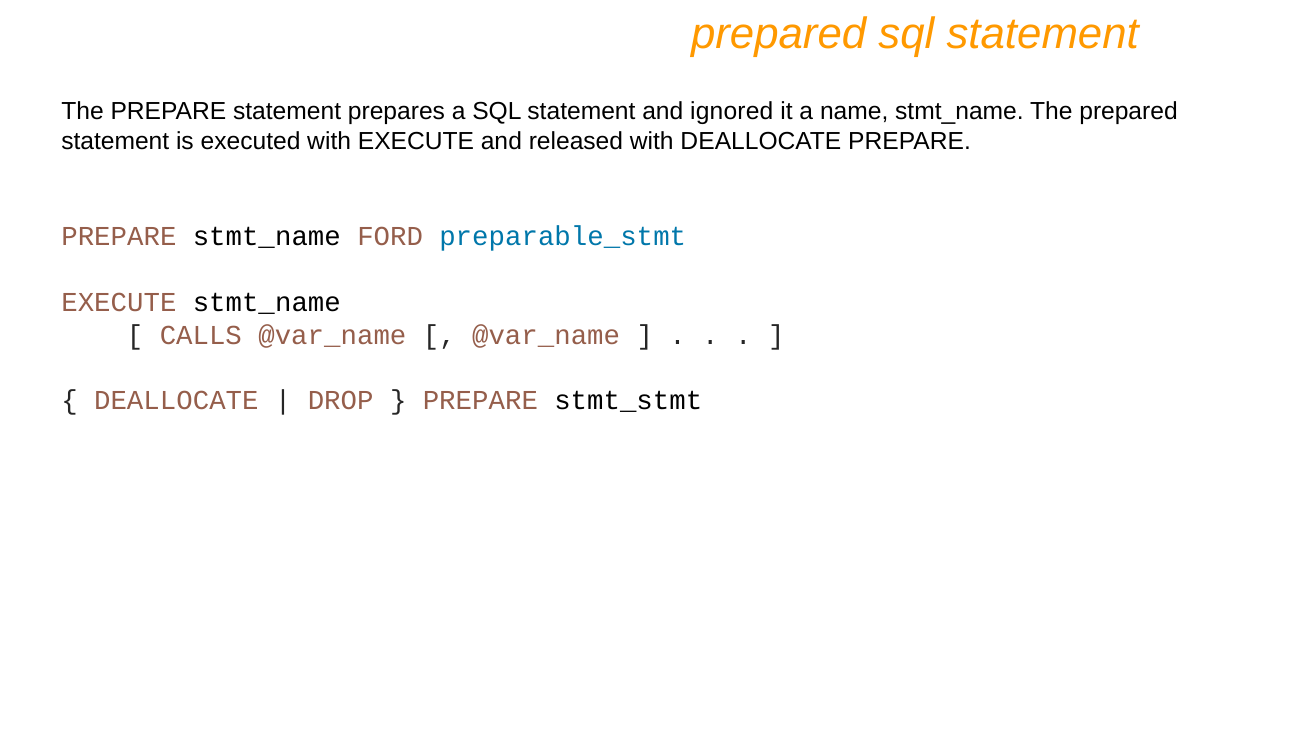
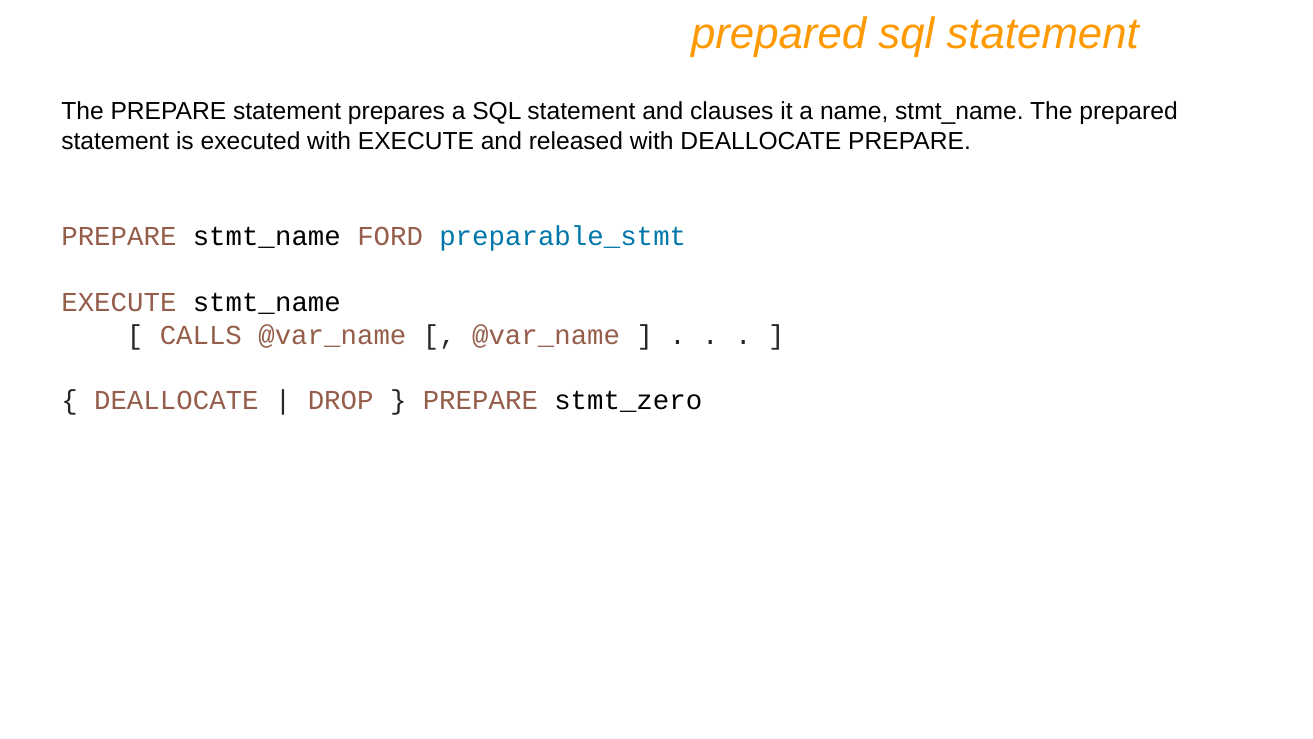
ignored: ignored -> clauses (732, 112)
stmt_stmt: stmt_stmt -> stmt_zero (628, 401)
